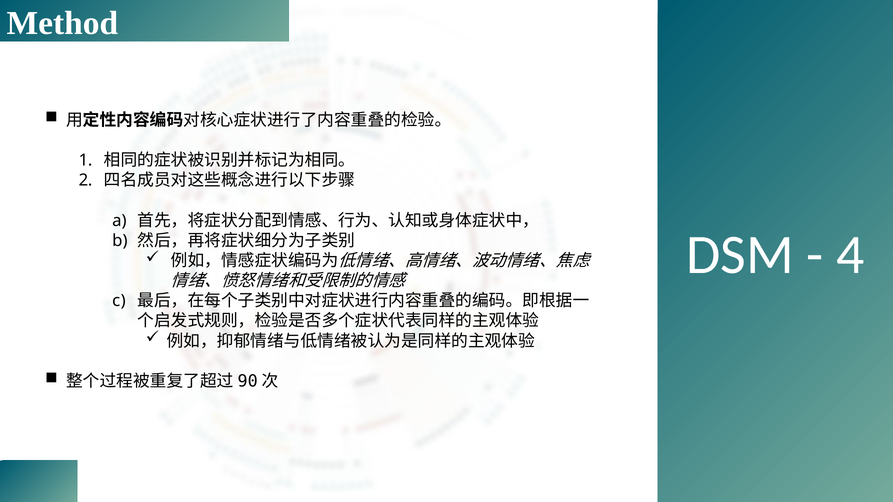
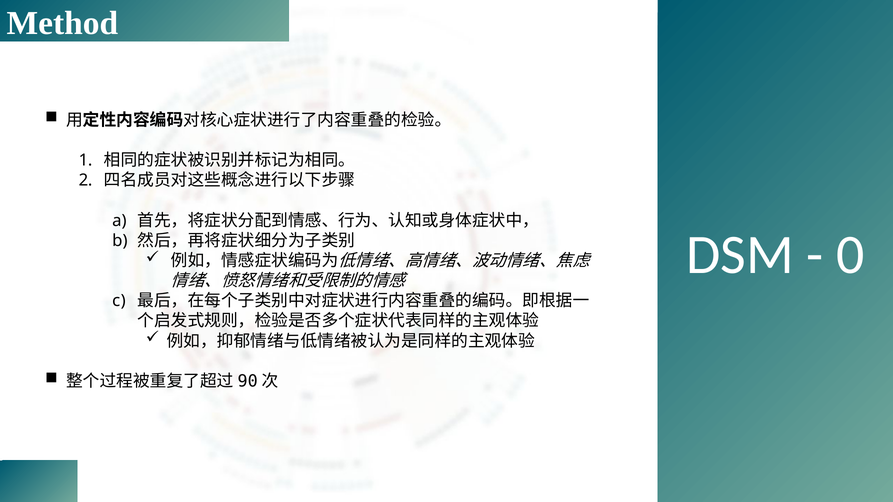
4: 4 -> 0 (850, 255)
